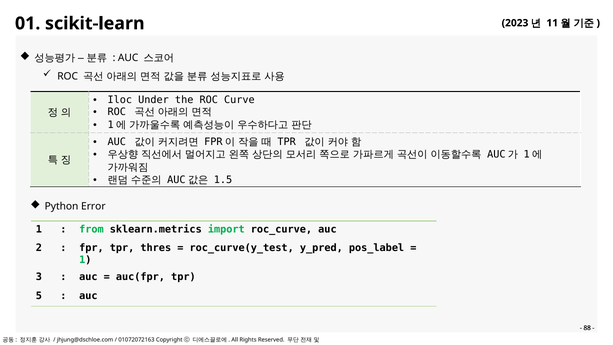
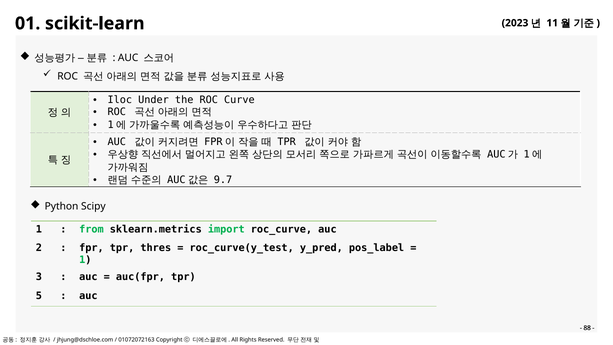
1.5: 1.5 -> 9.7 (223, 180)
Error: Error -> Scipy (93, 206)
